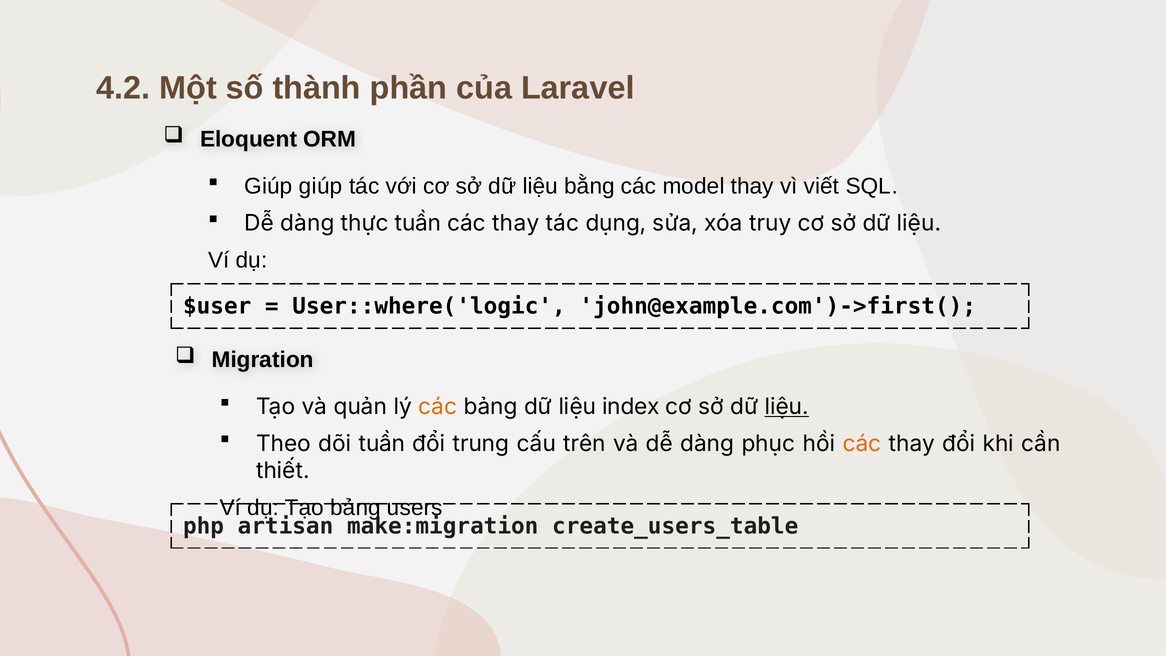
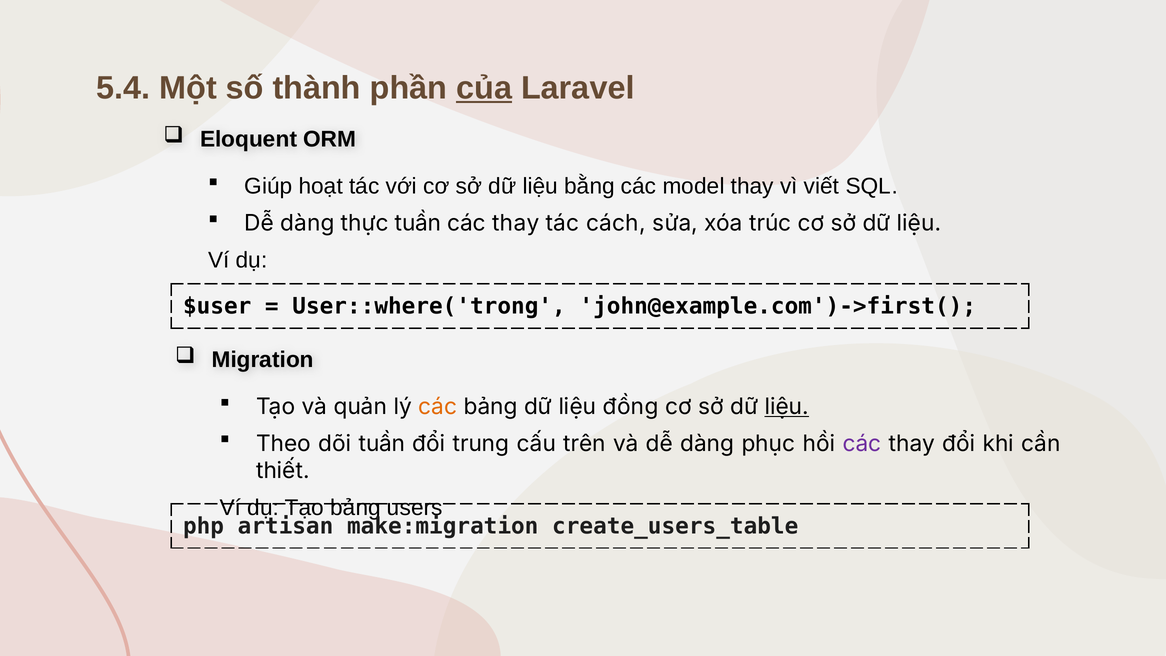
4.2: 4.2 -> 5.4 (123, 88)
của underline: none -> present (484, 88)
Giúp giúp: giúp -> hoạt (321, 186)
dụng: dụng -> cách (616, 223)
truy: truy -> trúc (770, 223)
User::where('logic: User::where('logic -> User::where('trong (429, 306)
index: index -> đồng (631, 407)
các colour: orange -> purple (862, 444)
